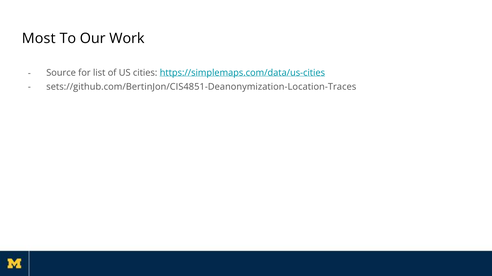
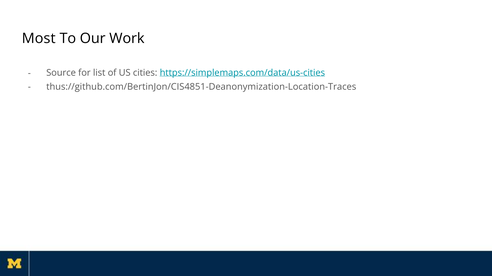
sets://github.com/BertinJon/CIS4851-Deanonymization-Location-Traces: sets://github.com/BertinJon/CIS4851-Deanonymization-Location-Traces -> thus://github.com/BertinJon/CIS4851-Deanonymization-Location-Traces (201, 87)
